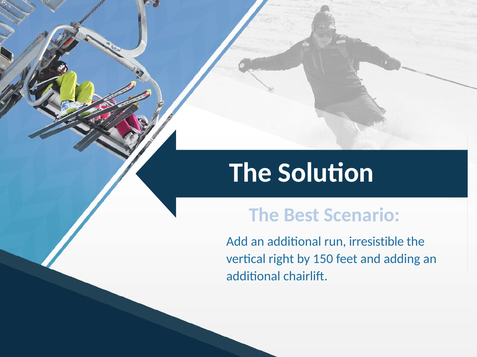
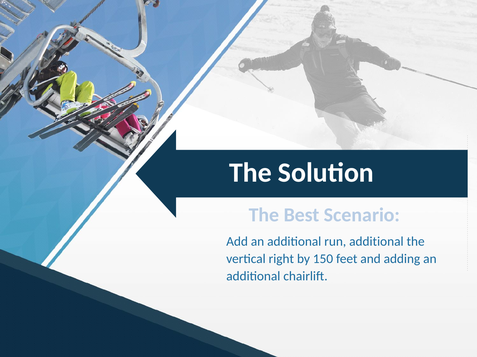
run irresistible: irresistible -> additional (376, 242)
